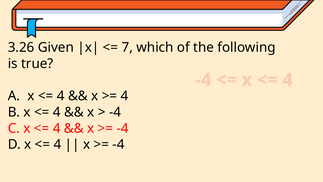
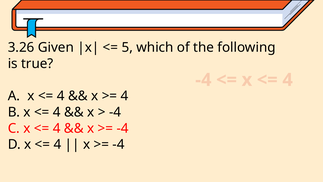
7: 7 -> 5 (127, 47)
